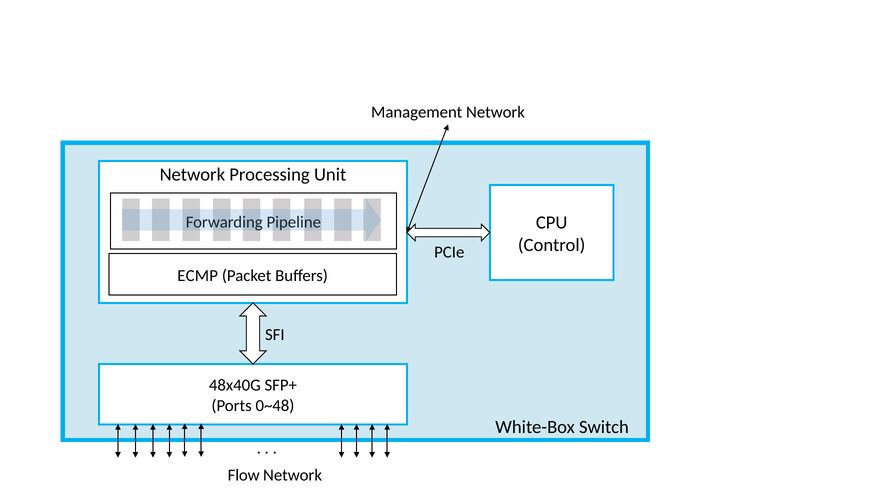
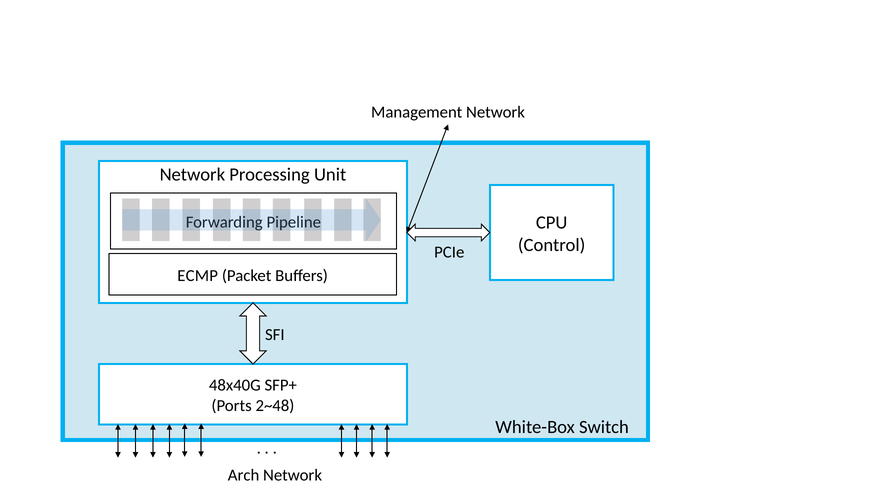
0~48: 0~48 -> 2~48 (275, 406)
Flow: Flow -> Arch (244, 475)
